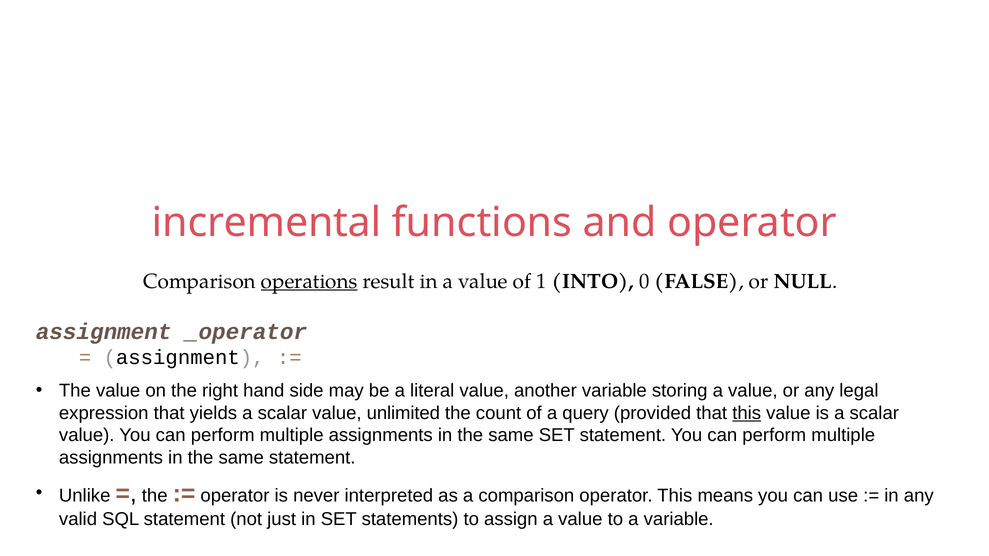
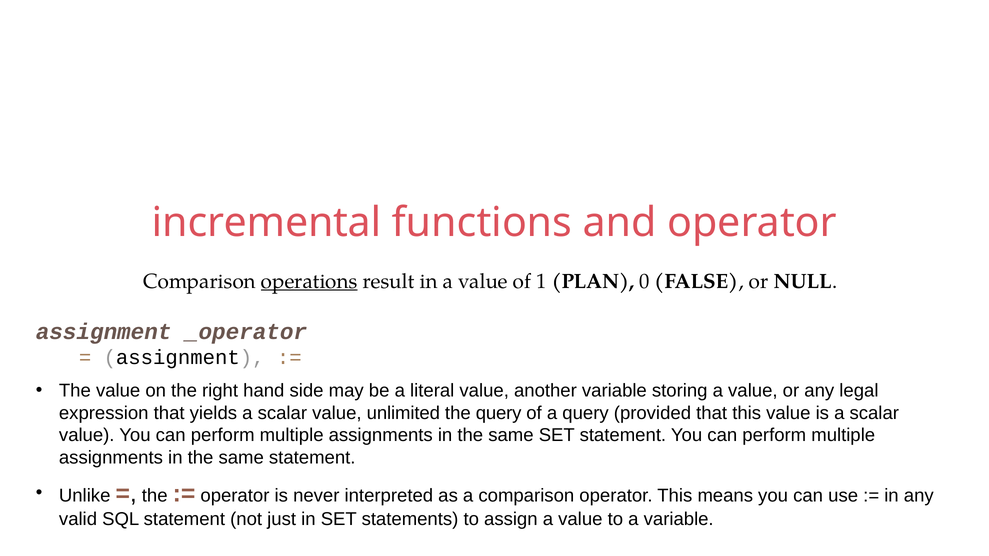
INTO: INTO -> PLAN (593, 281)
the count: count -> query (499, 413)
this underline: present -> none (747, 413)
